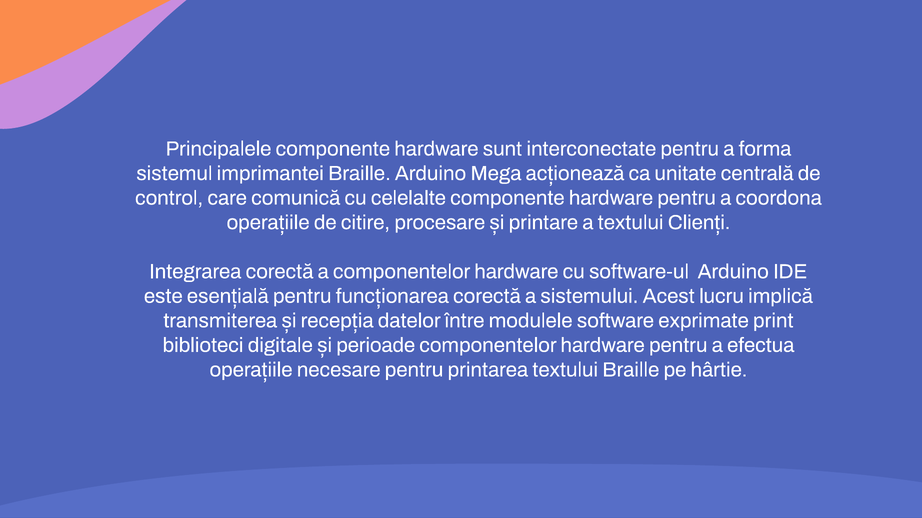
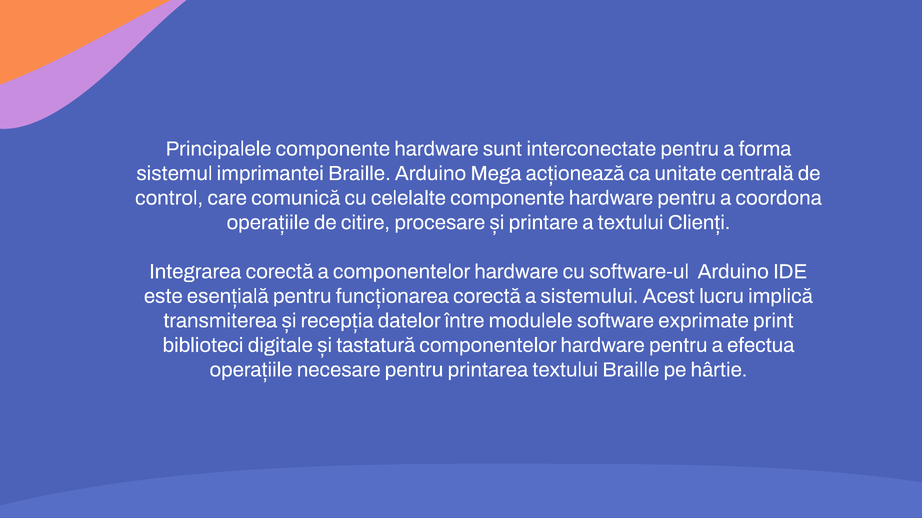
perioade: perioade -> tastatură (376, 346)
